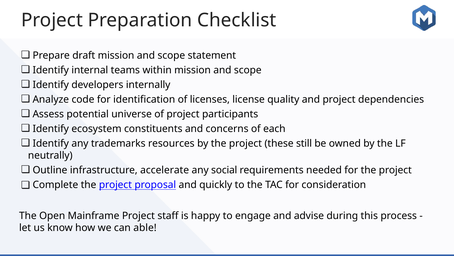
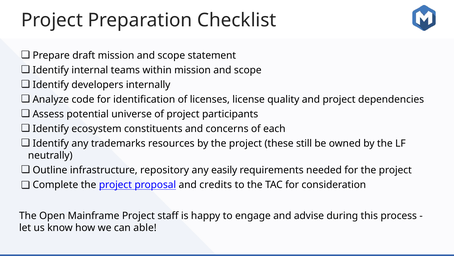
accelerate: accelerate -> repository (165, 170)
social: social -> easily (224, 170)
quickly: quickly -> credits (216, 184)
